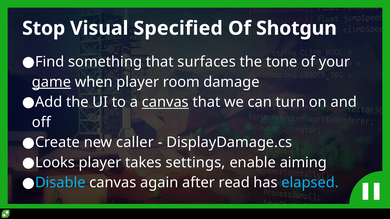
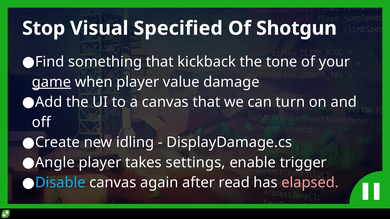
surfaces: surfaces -> kickback (207, 62)
room: room -> value (181, 82)
canvas underline: present -> none (165, 102)
caller: caller -> idling (135, 143)
Looks: Looks -> Angle (55, 163)
aiming: aiming -> trigger (303, 163)
elapsed colour: light blue -> pink (310, 183)
